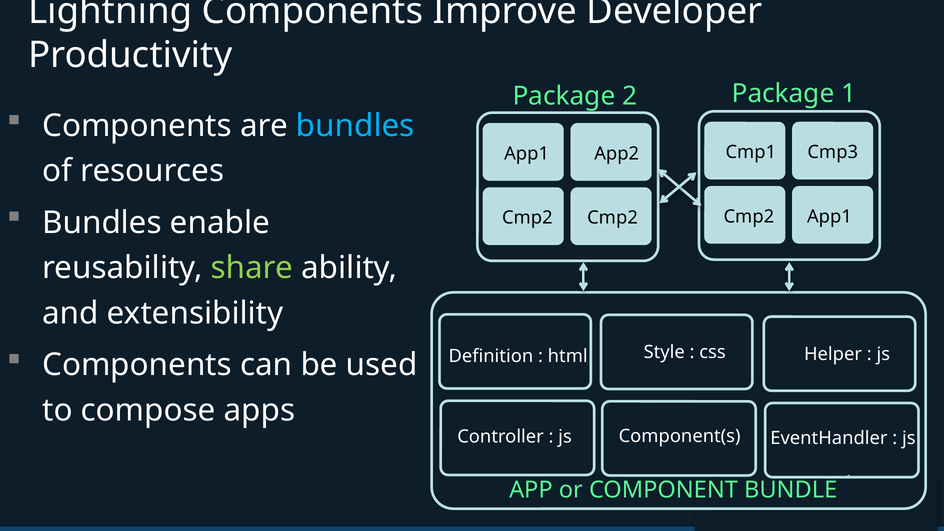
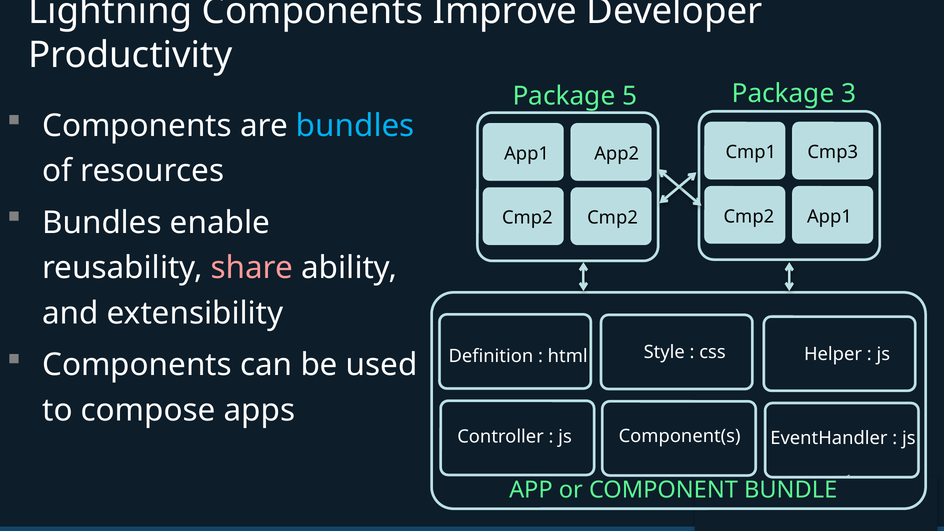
2: 2 -> 5 (630, 96)
1: 1 -> 3 (849, 93)
share colour: light green -> pink (252, 268)
